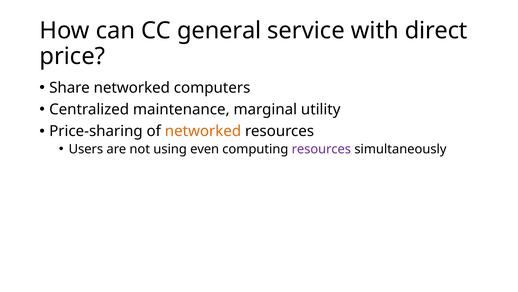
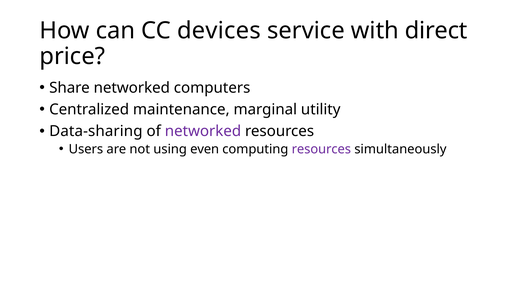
general: general -> devices (219, 31)
Price-sharing: Price-sharing -> Data-sharing (96, 131)
networked colour: orange -> purple (203, 131)
